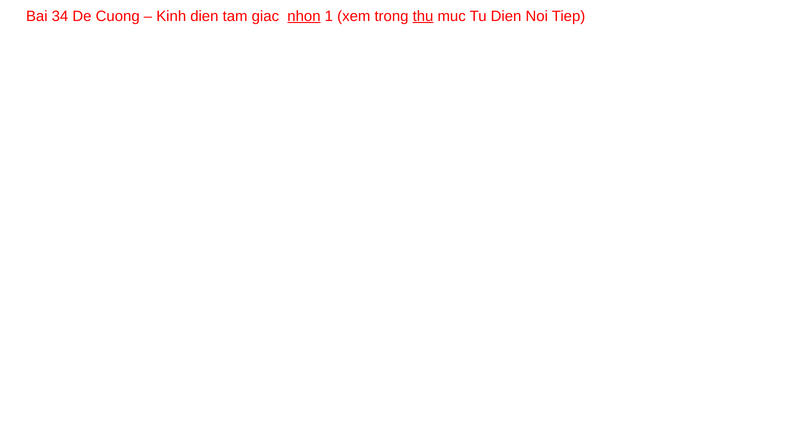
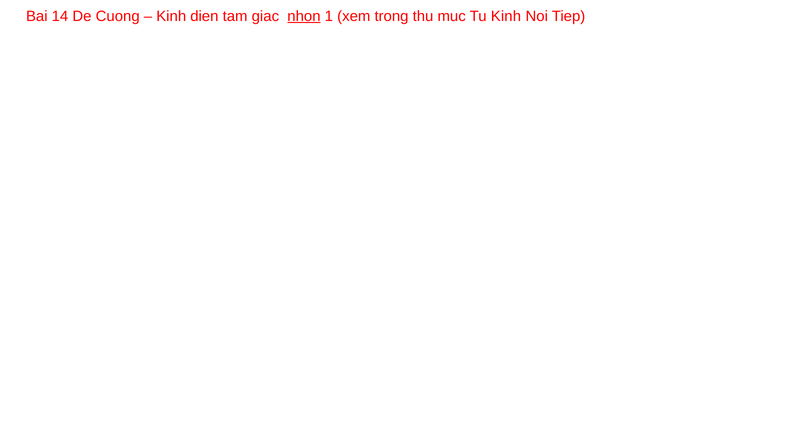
34: 34 -> 14 (60, 16)
thu underline: present -> none (423, 16)
Tu Dien: Dien -> Kinh (506, 16)
